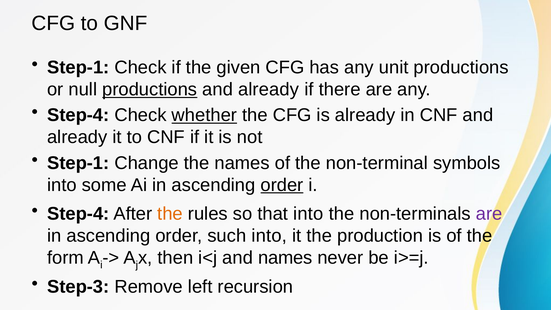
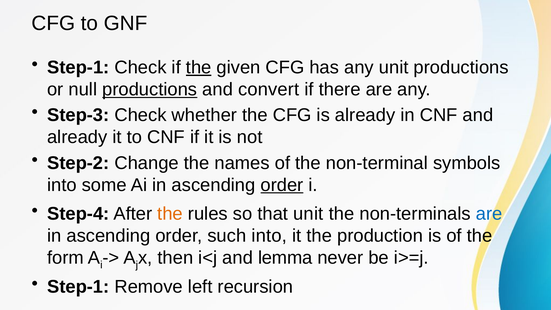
the underline: none -> present (199, 67)
already: already -> convert (269, 89)
Step-4: Step-4 -> Step-3 (78, 115)
whether underline: present -> none (204, 115)
Step-1: Step-1 -> Step-2 (78, 163)
that into: into -> unit (308, 214)
are colour: purple -> blue (489, 214)
and names: names -> lemma (285, 258)
Step-3: Step-3 -> Step-1 (78, 287)
